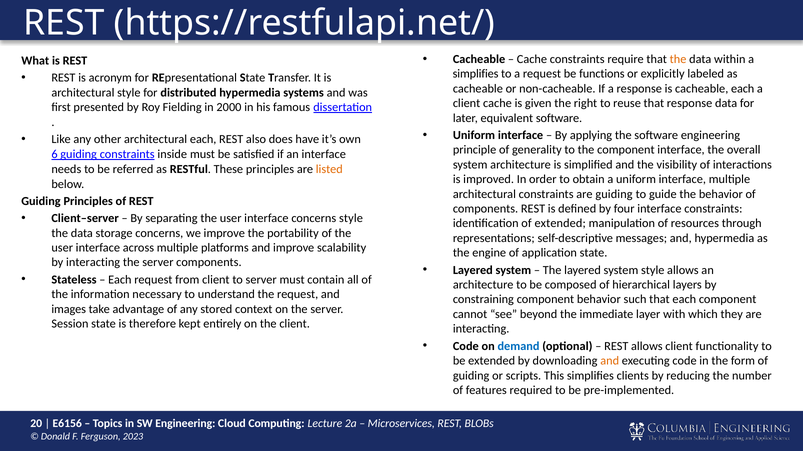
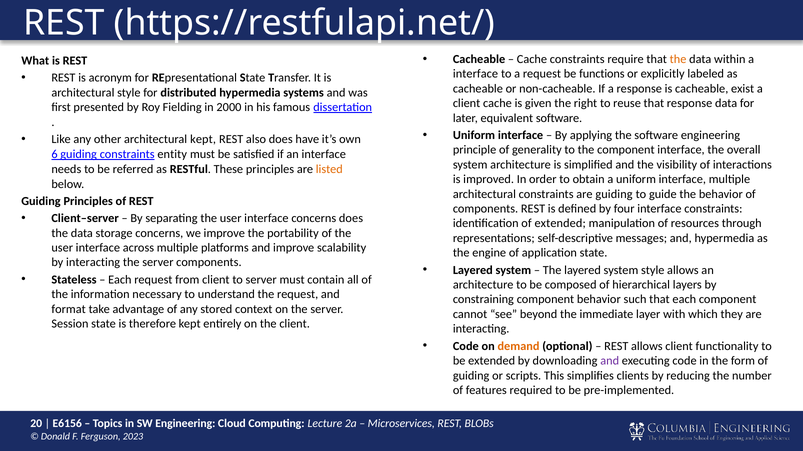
simplifies: simplifies -> interface (475, 74)
cacheable each: each -> exist (743, 89)
architectural each: each -> kept (203, 140)
inside: inside -> entity (172, 154)
concerns style: style -> does (351, 219)
images: images -> format (69, 310)
demand colour: blue -> orange (519, 347)
and colour: orange -> purple (610, 361)
